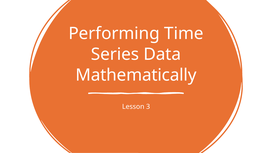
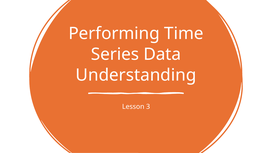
Mathematically: Mathematically -> Understanding (136, 75)
